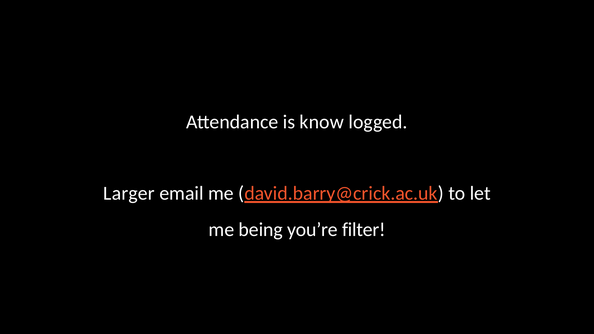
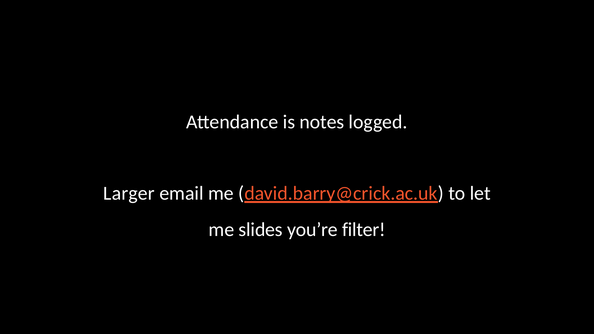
know: know -> notes (322, 122)
being: being -> slides (261, 230)
